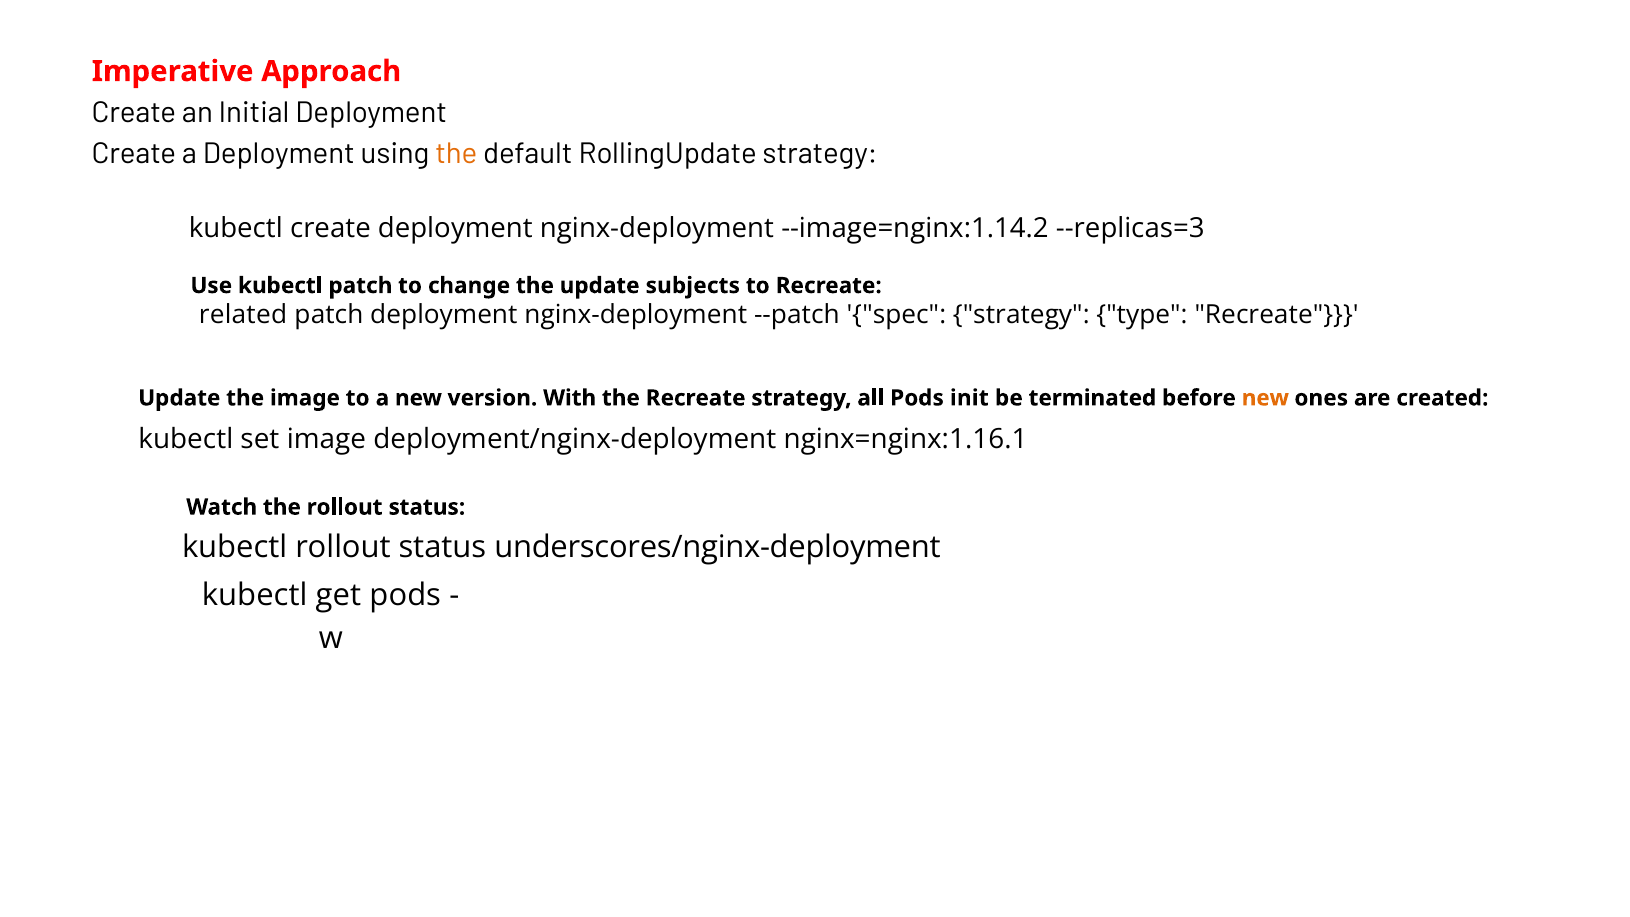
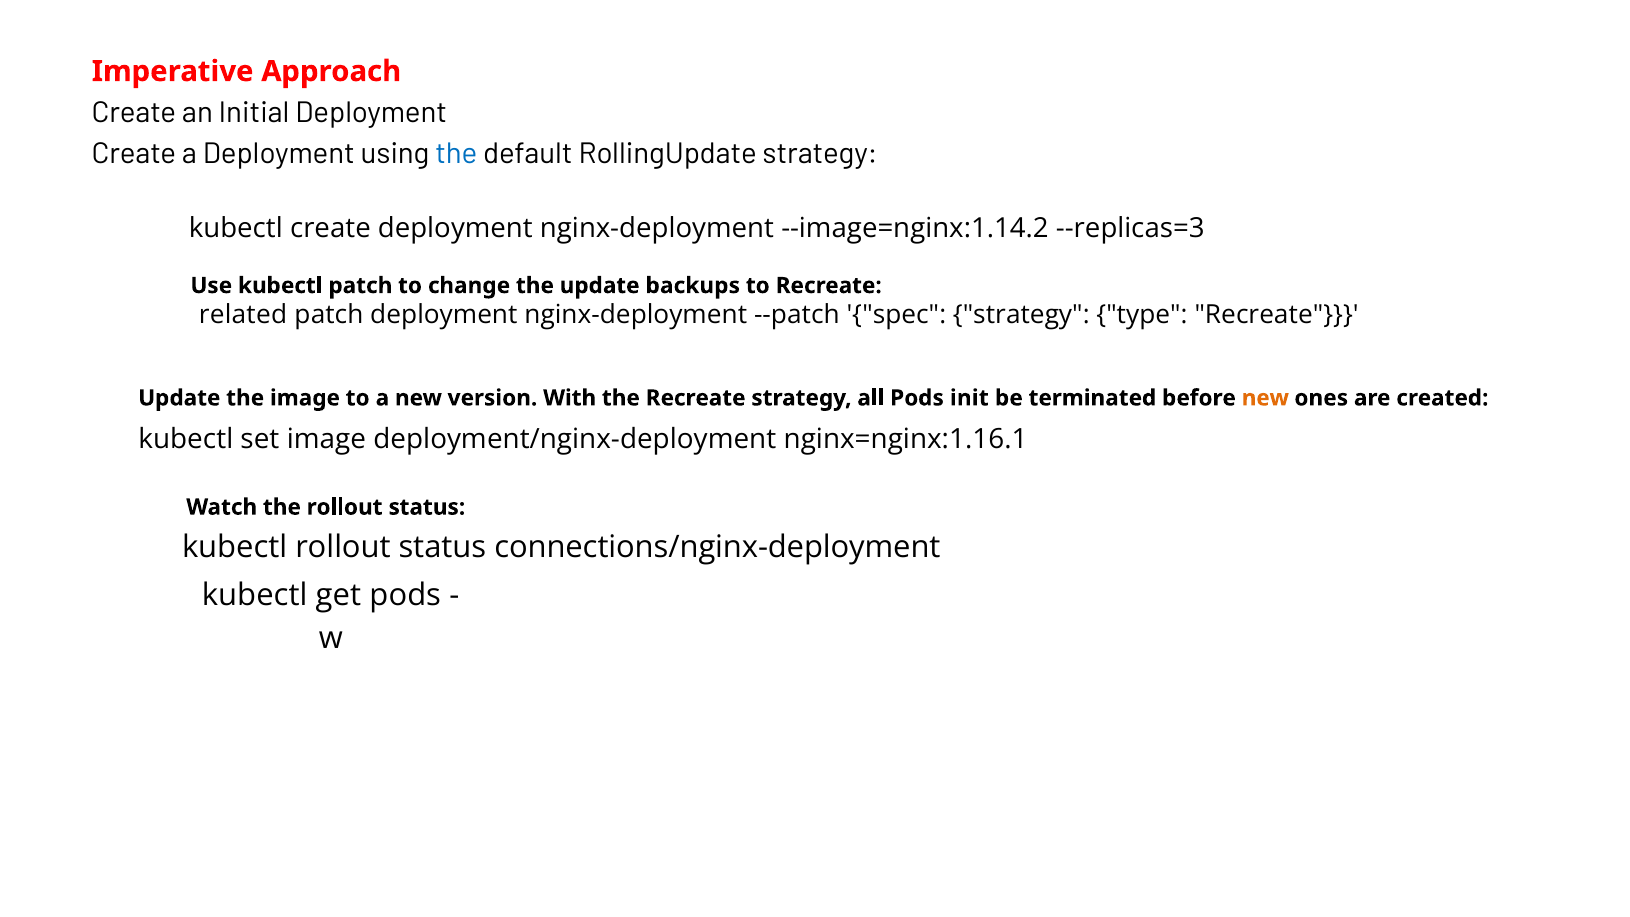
the colour: orange -> blue (456, 154)
subjects: subjects -> backups (693, 286)
underscores/nginx-deployment: underscores/nginx-deployment -> connections/nginx-deployment (717, 547)
